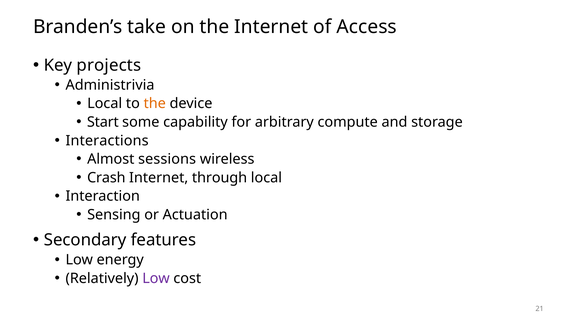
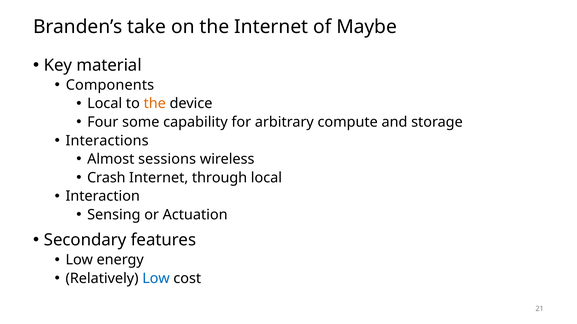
Access: Access -> Maybe (367, 27)
projects: projects -> material (109, 65)
Administrivia: Administrivia -> Components (110, 85)
Start: Start -> Four (103, 122)
Low colour: purple -> blue (156, 279)
